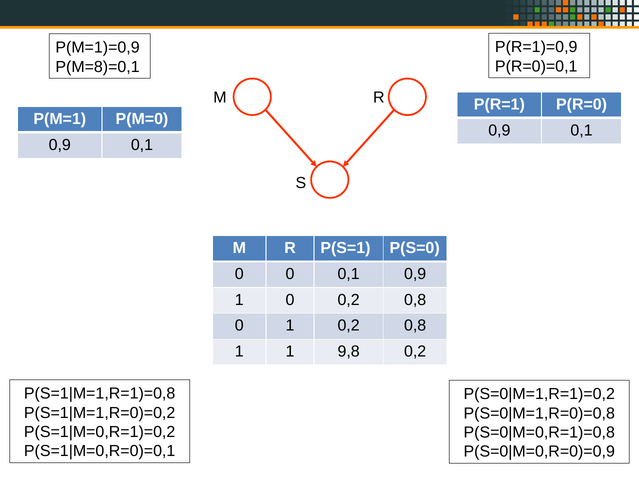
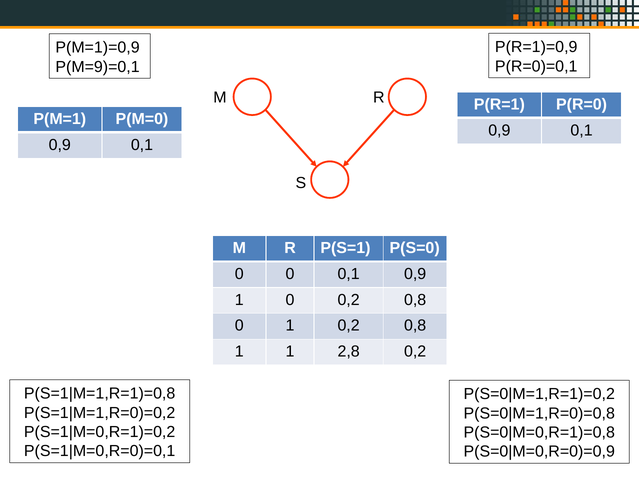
P(M=8)=0,1: P(M=8)=0,1 -> P(M=9)=0,1 (98, 67)
9,8: 9,8 -> 2,8 (349, 352)
